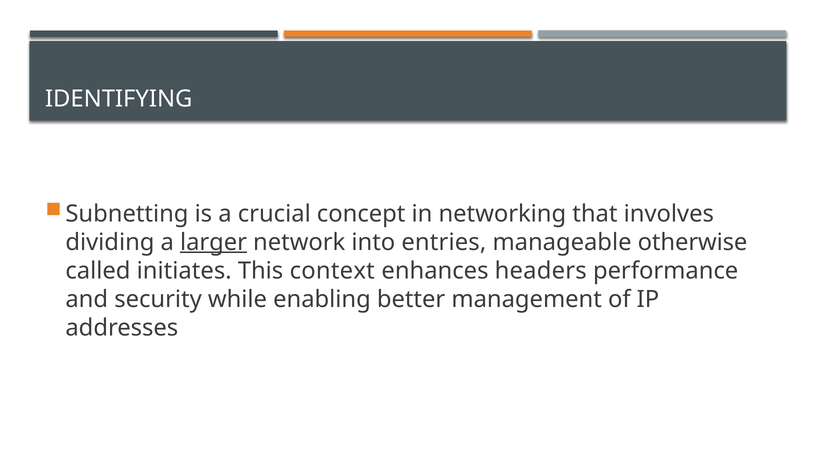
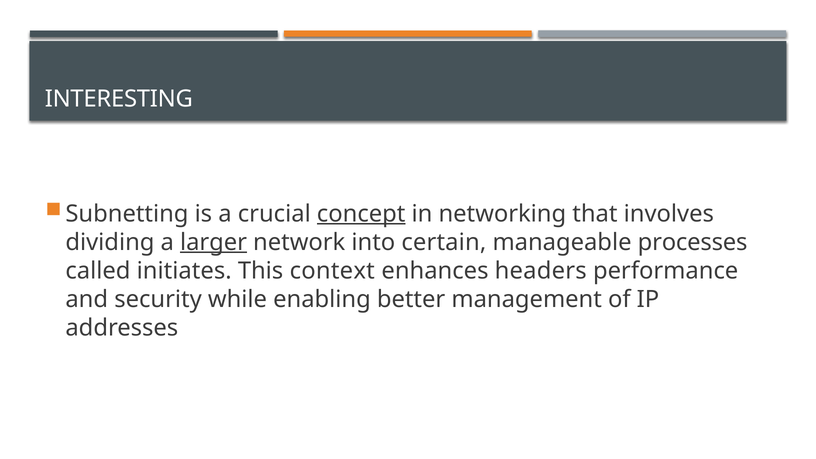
IDENTIFYING: IDENTIFYING -> INTERESTING (119, 99)
concept underline: none -> present (361, 214)
entries: entries -> certain (444, 242)
otherwise: otherwise -> processes (693, 242)
